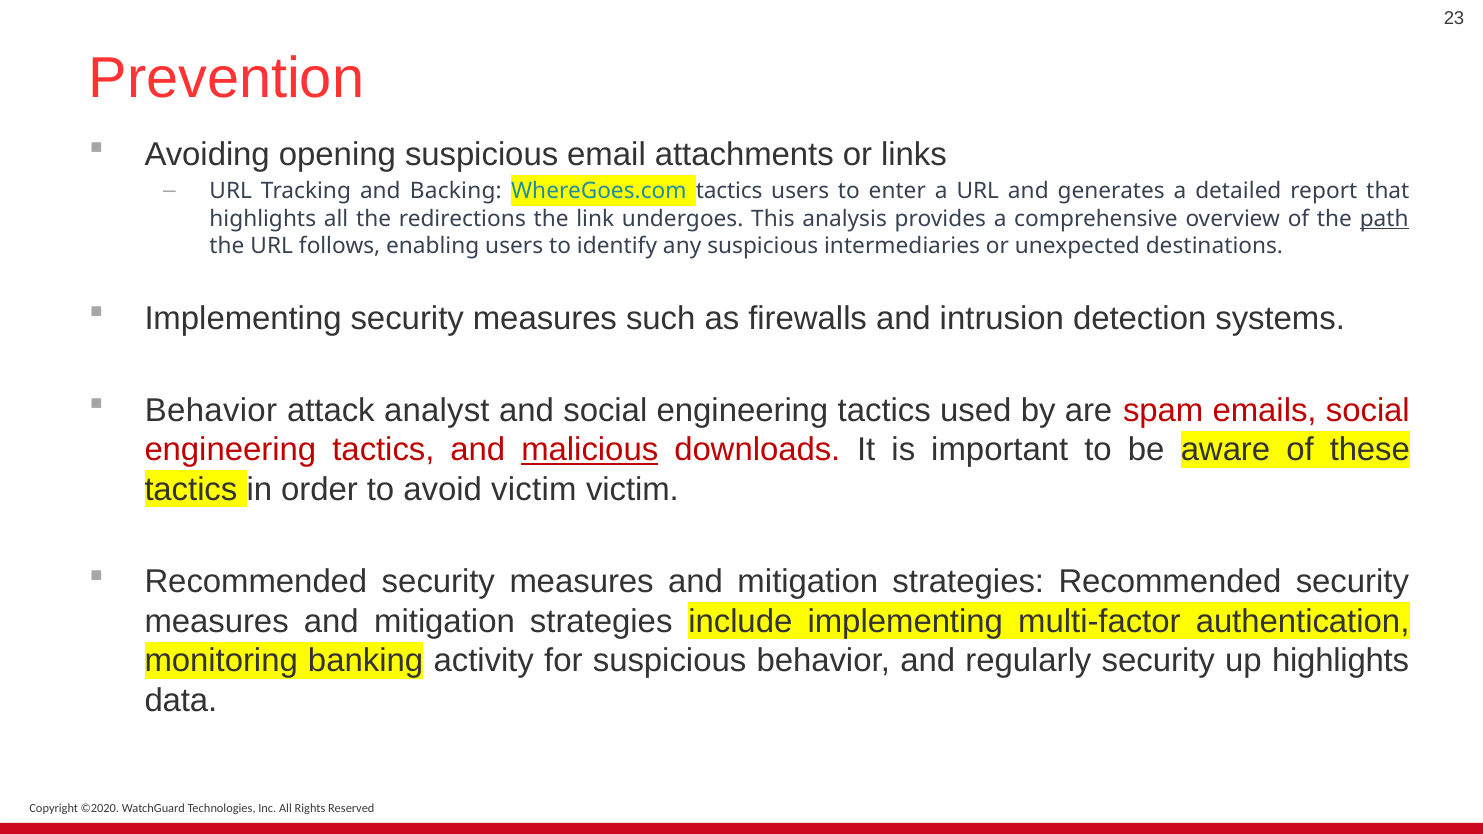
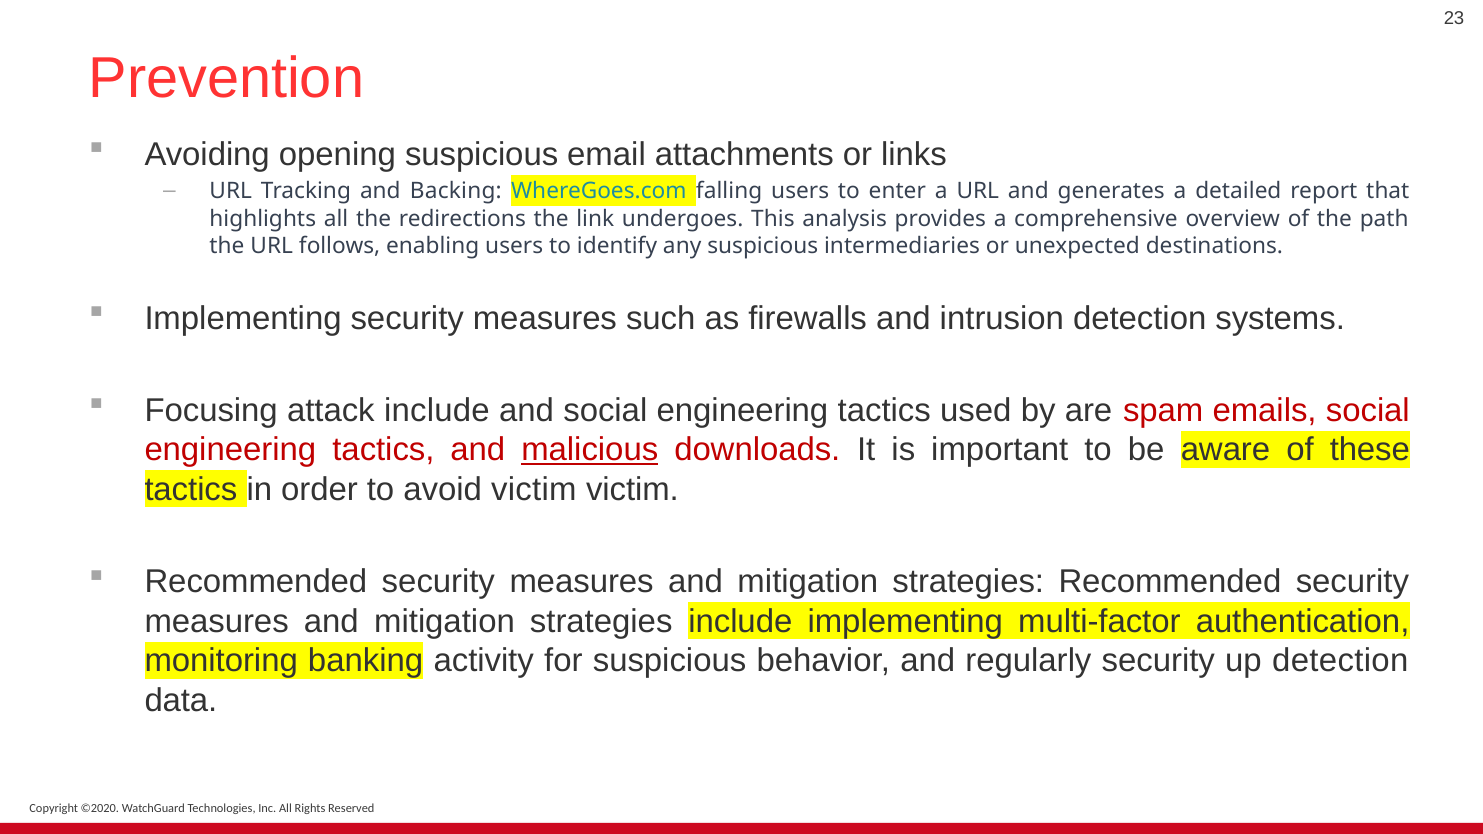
WhereGoes.com tactics: tactics -> falling (729, 191)
path underline: present -> none (1384, 219)
Behavior: Behavior -> Focusing (211, 411)
attack analyst: analyst -> include (437, 411)
up highlights: highlights -> detection (1340, 661)
